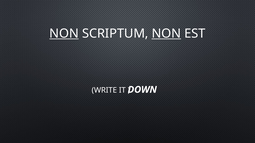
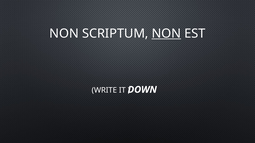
NON underline: present -> none (64, 34)
